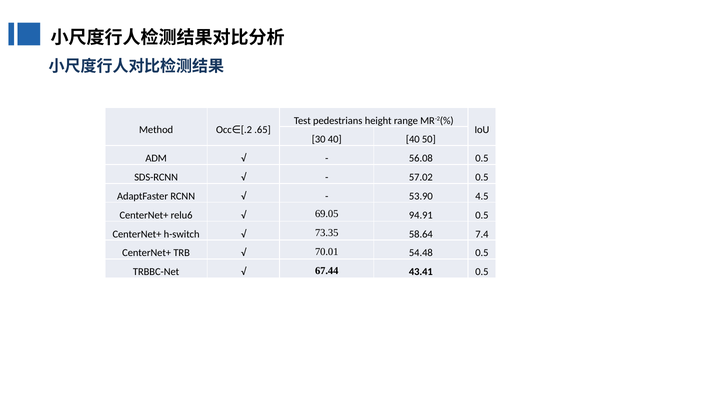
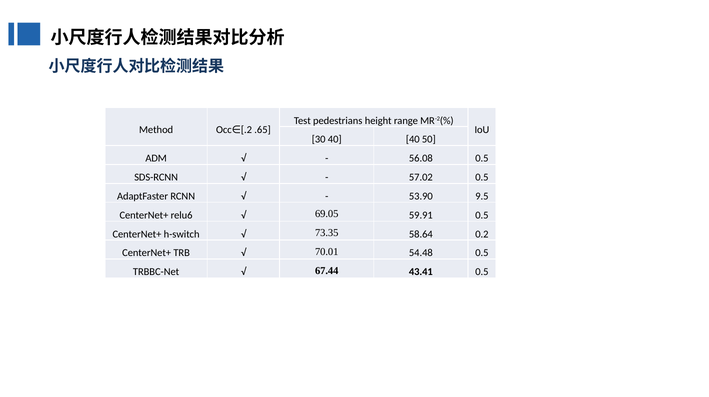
4.5: 4.5 -> 9.5 (482, 196)
94.91: 94.91 -> 59.91 (421, 215)
7.4: 7.4 -> 0.2 (482, 234)
